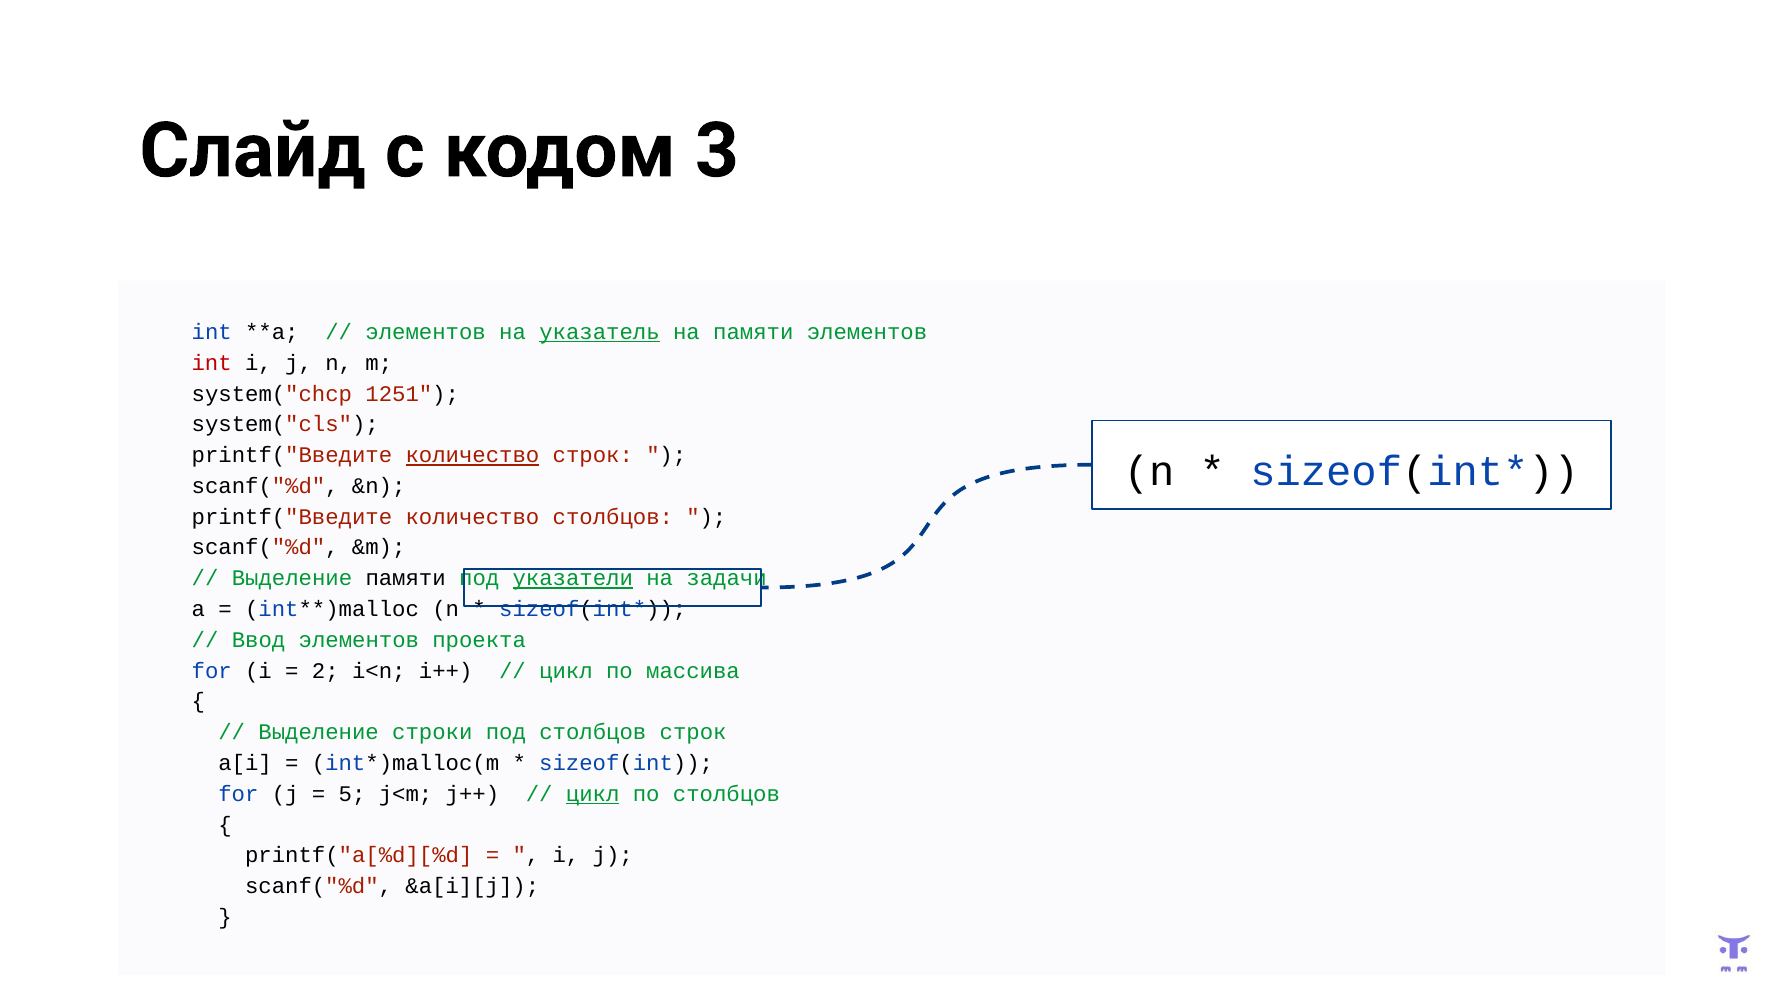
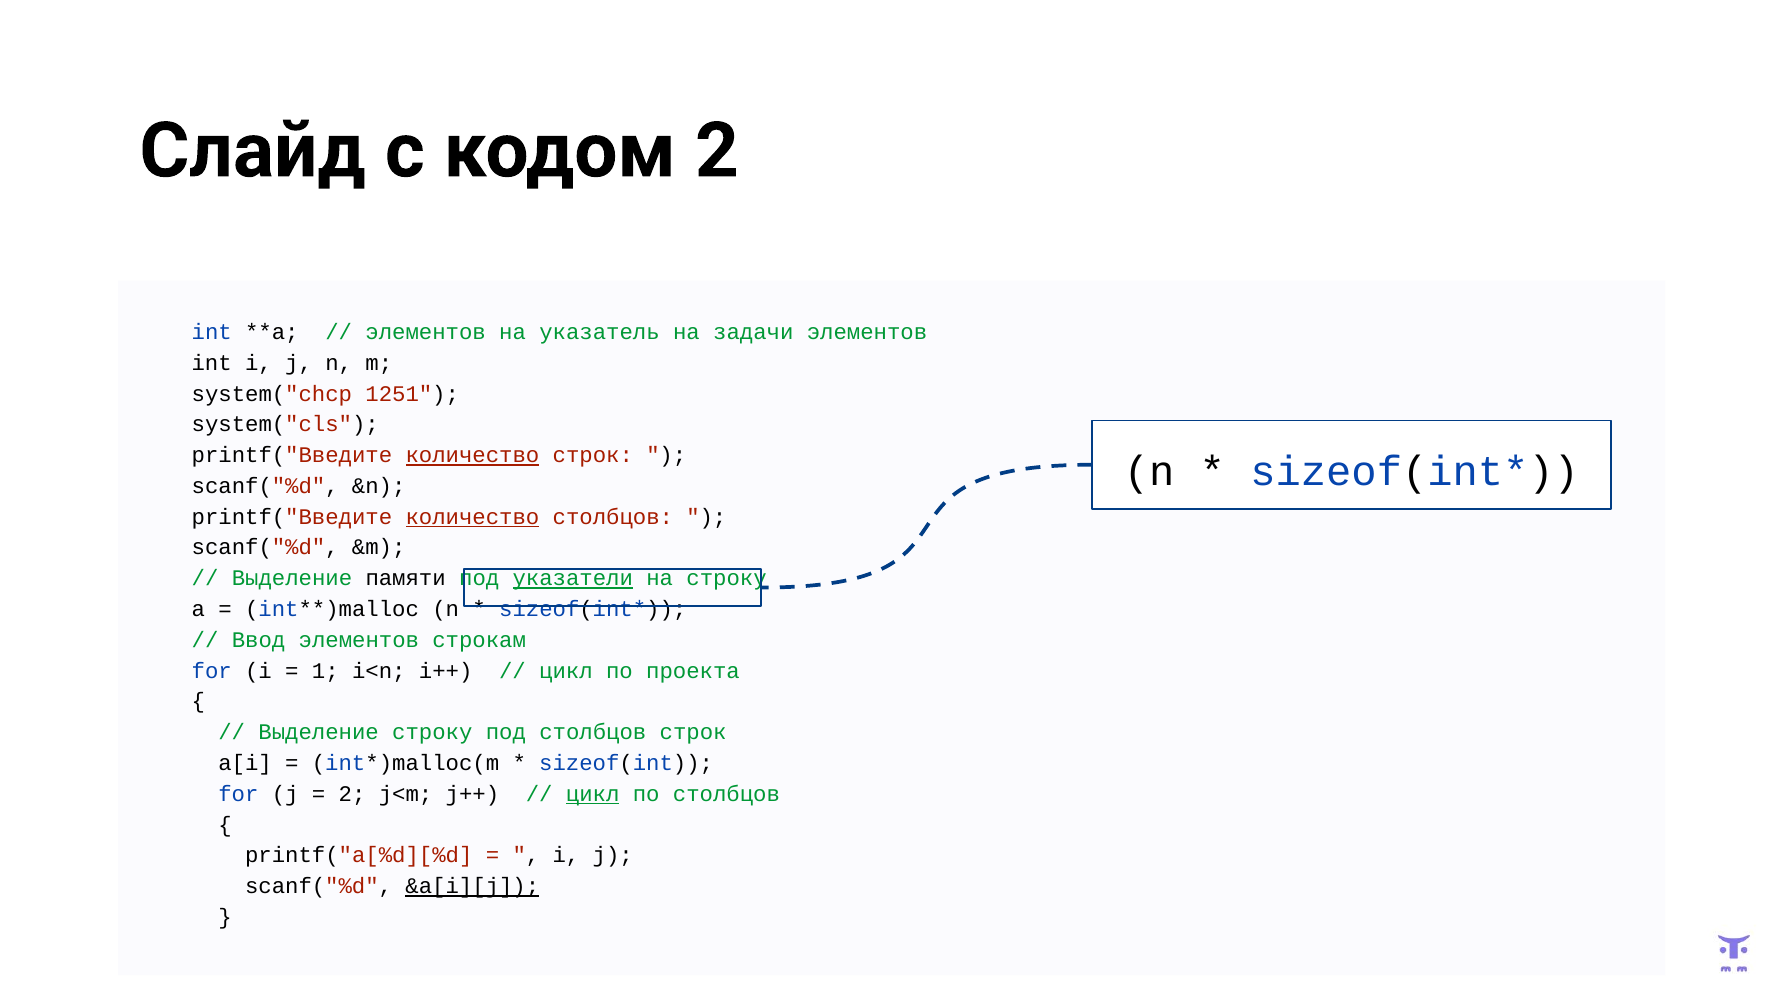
кодом 3: 3 -> 2 (717, 151)
указатель underline: present -> none (600, 332)
на памяти: памяти -> задачи (753, 332)
int colour: red -> black (212, 363)
количество underline: none -> present (472, 517)
на задачи: задачи -> строку (727, 579)
проекта: проекта -> строкам (479, 640)
2: 2 -> 1 (325, 671)
массива: массива -> проекта (693, 671)
Выделение строки: строки -> строку (432, 733)
5: 5 -> 2 (352, 794)
&a[i][j underline: none -> present (472, 887)
